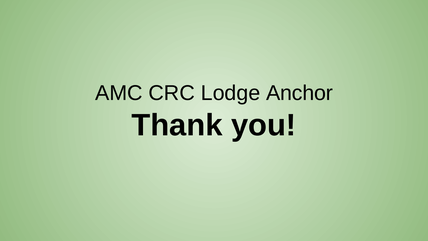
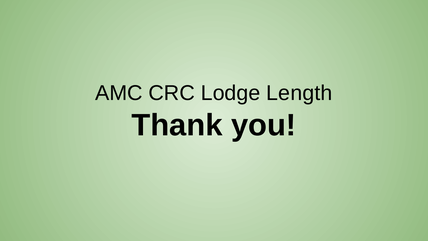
Anchor: Anchor -> Length (299, 93)
